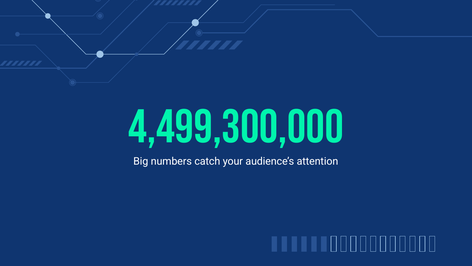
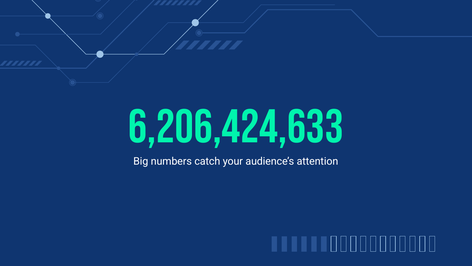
4,499,300,000: 4,499,300,000 -> 6,206,424,633 (236, 127)
